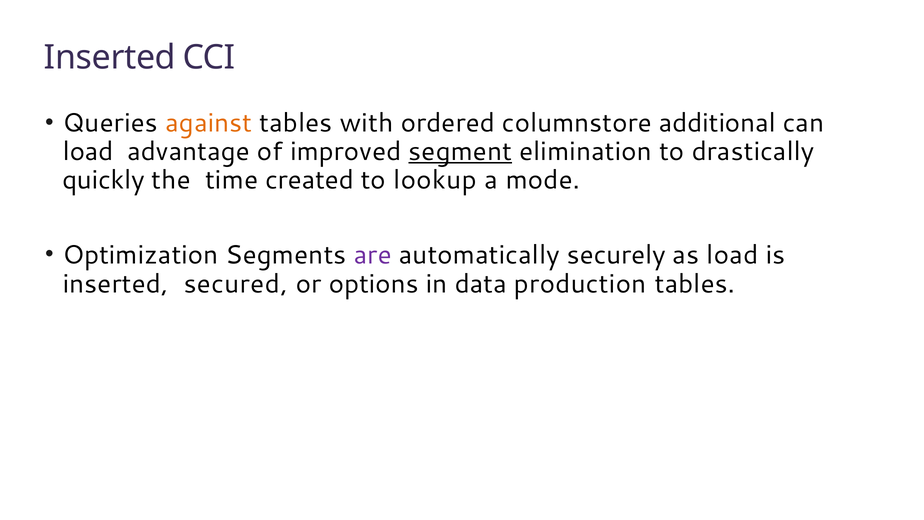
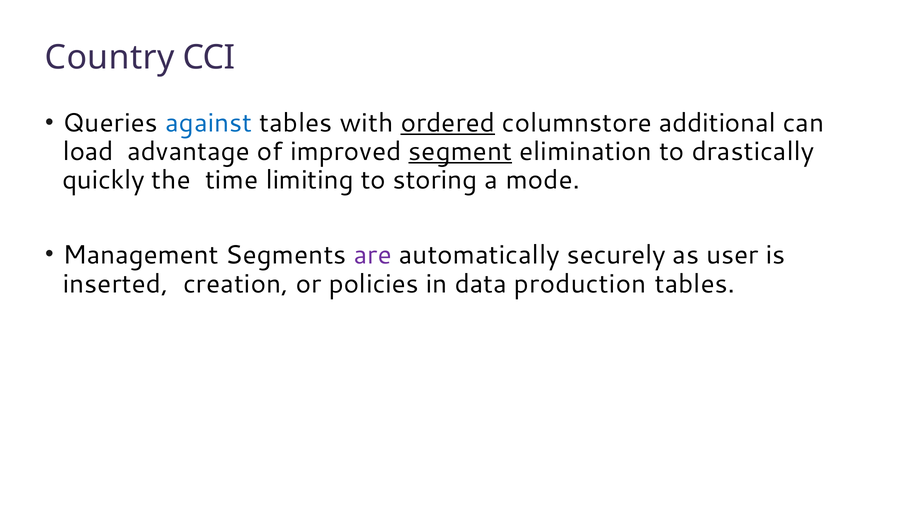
Inserted: Inserted -> Country (110, 57)
against colour: orange -> blue (209, 123)
ordered underline: none -> present (448, 123)
created: created -> limiting (310, 180)
lookup: lookup -> storing (435, 180)
Optimization: Optimization -> Management (141, 255)
as load: load -> user (733, 255)
secured: secured -> creation (236, 284)
options: options -> policies (374, 284)
